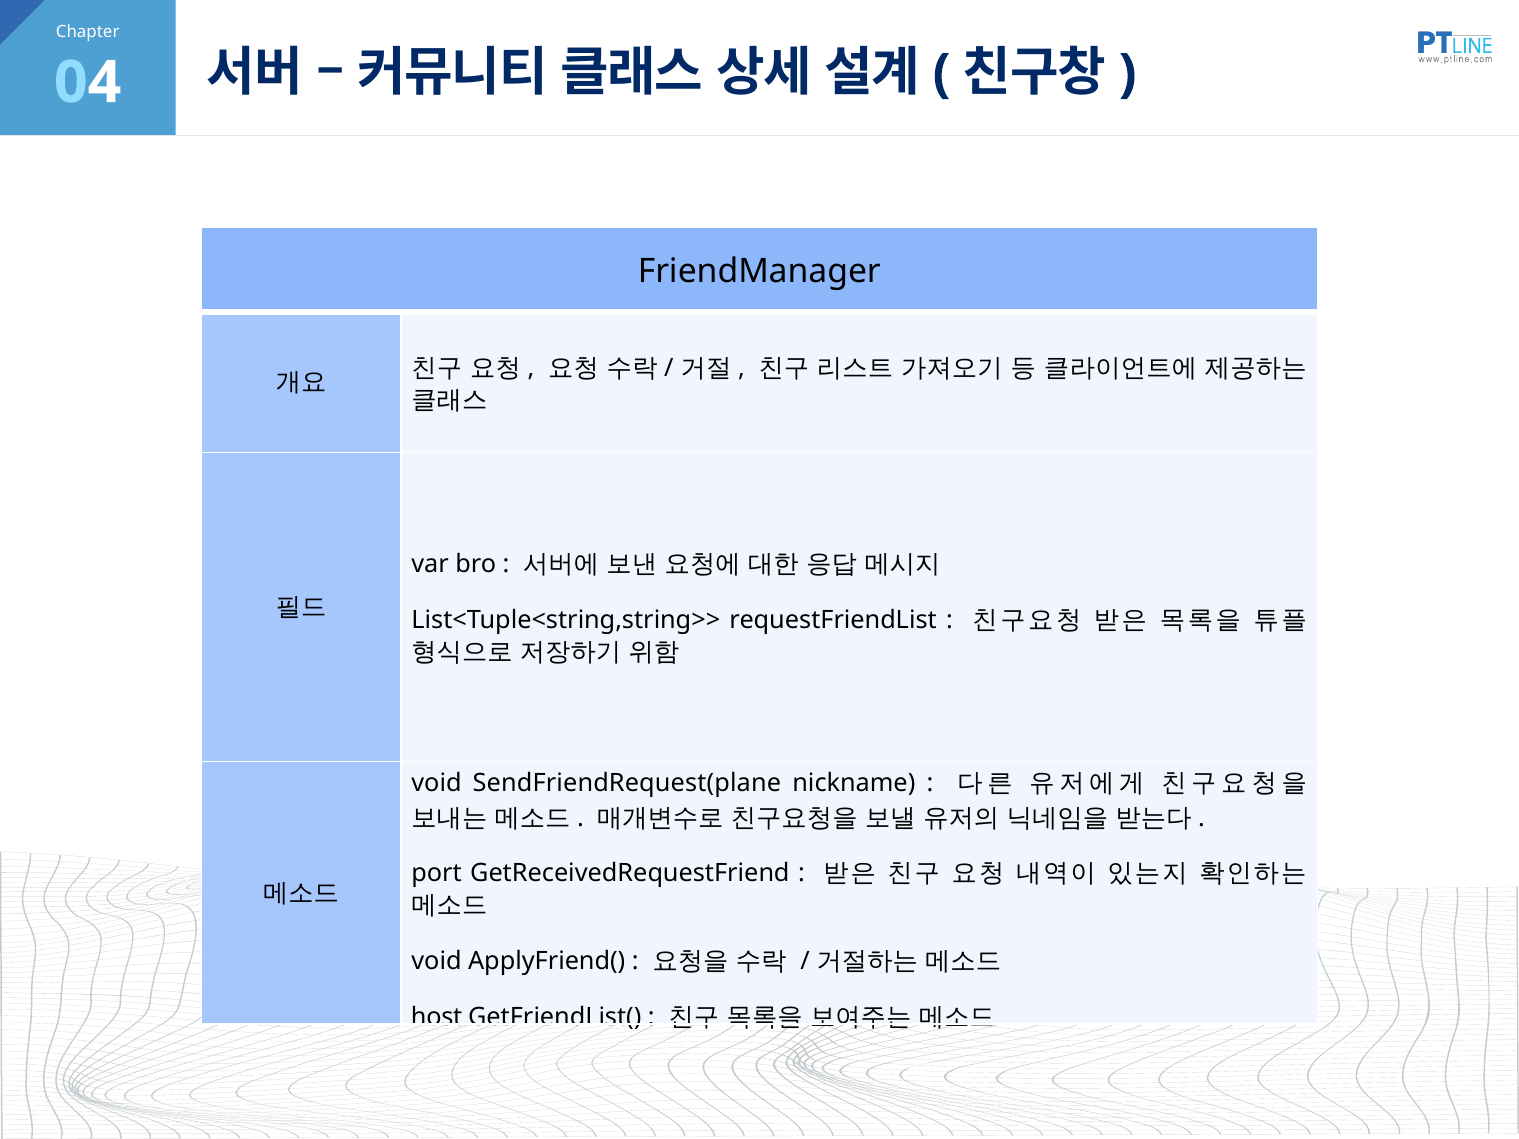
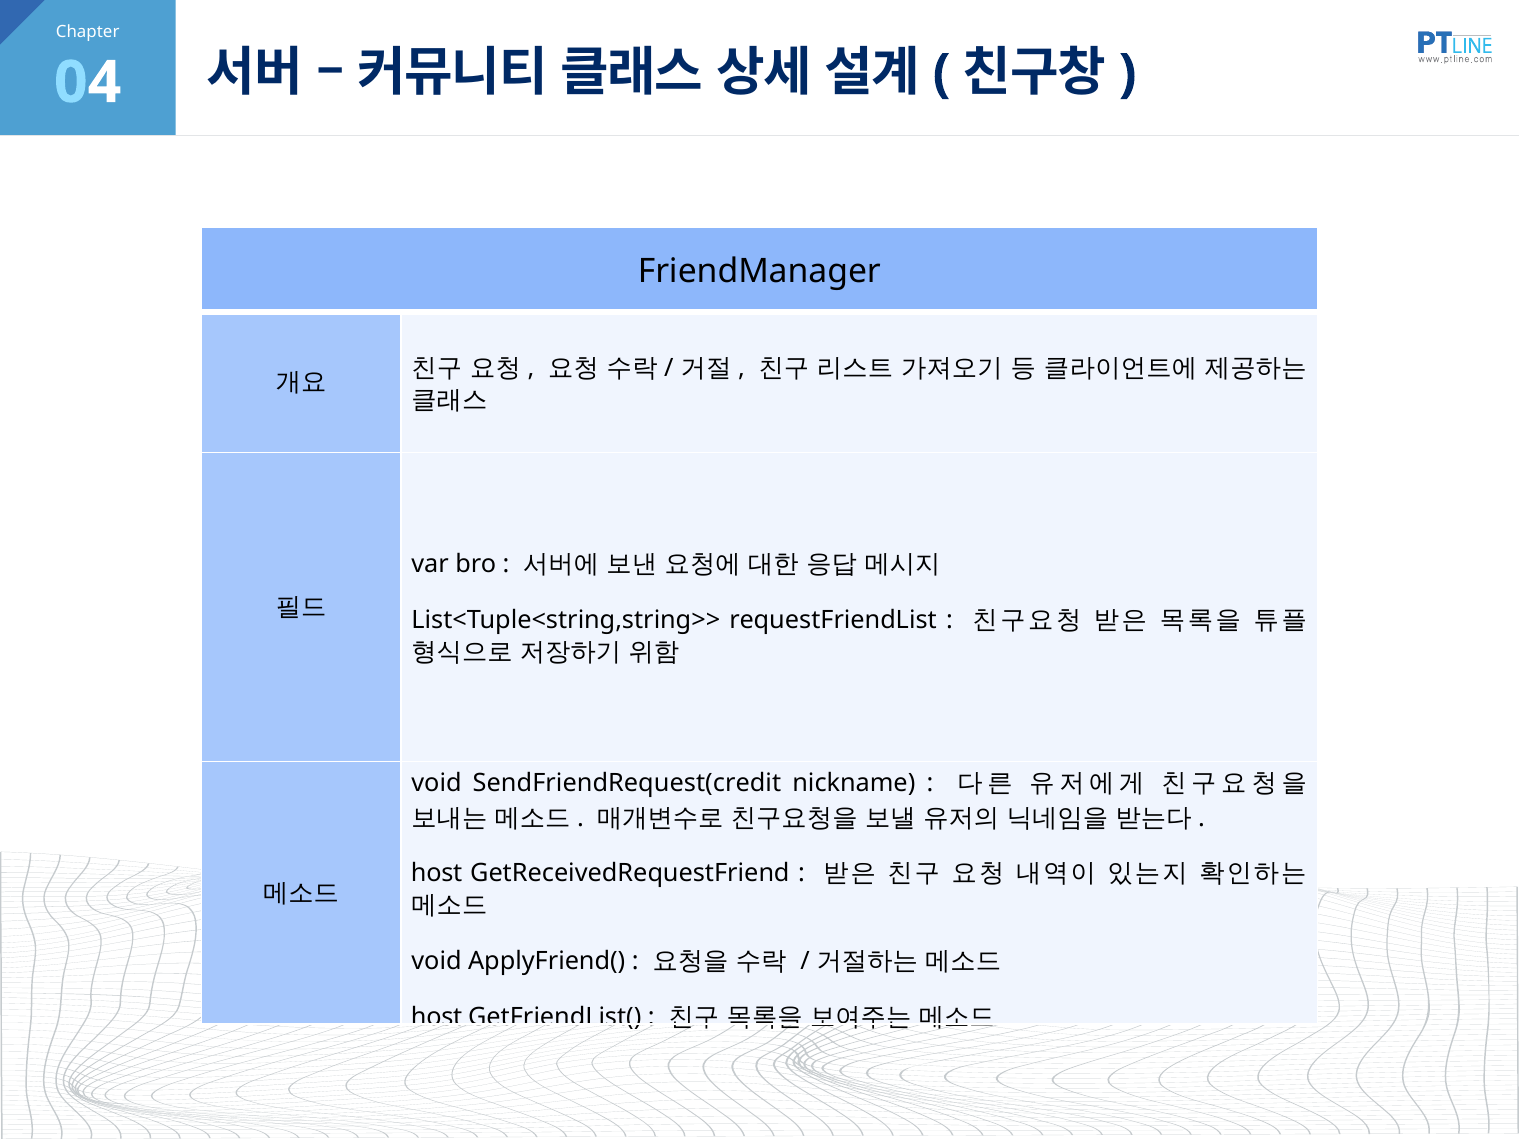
SendFriendRequest(plane: SendFriendRequest(plane -> SendFriendRequest(credit (627, 783)
port: port -> host (437, 874)
